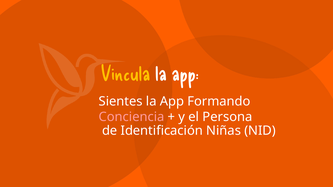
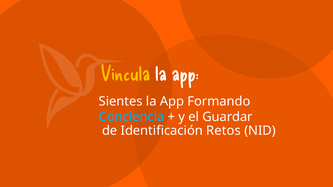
Conciencia colour: pink -> light blue (132, 117)
Persona: Persona -> Guardar (227, 117)
Niñas: Niñas -> Retos (224, 131)
